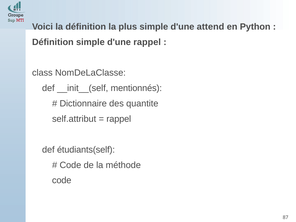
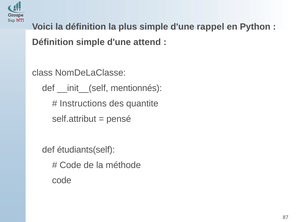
attend: attend -> rappel (211, 27)
d'une rappel: rappel -> attend (147, 42)
Dictionnaire: Dictionnaire -> Instructions (83, 104)
rappel: rappel -> pensé (119, 119)
